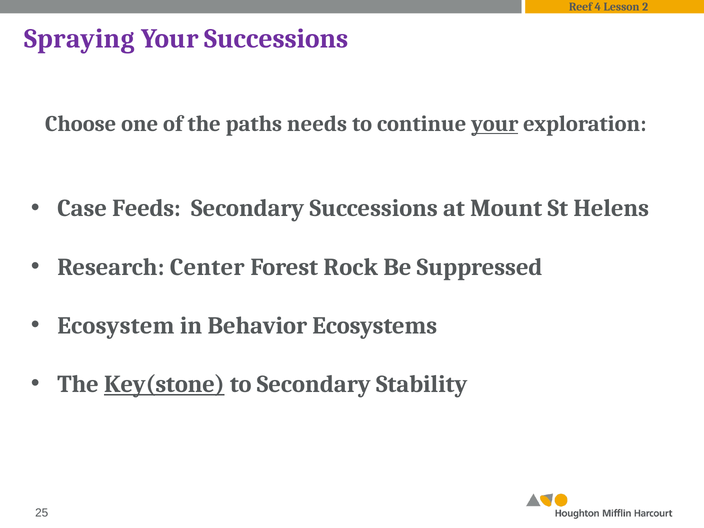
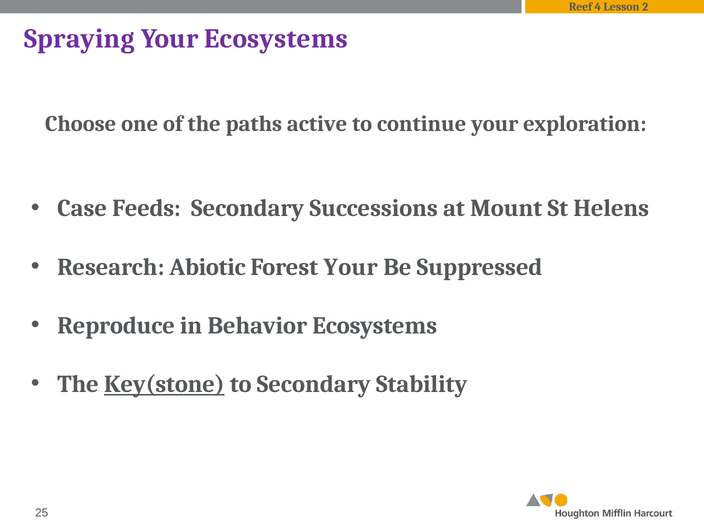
Your Successions: Successions -> Ecosystems (276, 39)
needs: needs -> active (317, 124)
your underline: present -> none (495, 124)
Center: Center -> Abiotic (207, 267)
Forest Rock: Rock -> Your (351, 267)
Ecosystem: Ecosystem -> Reproduce (116, 326)
